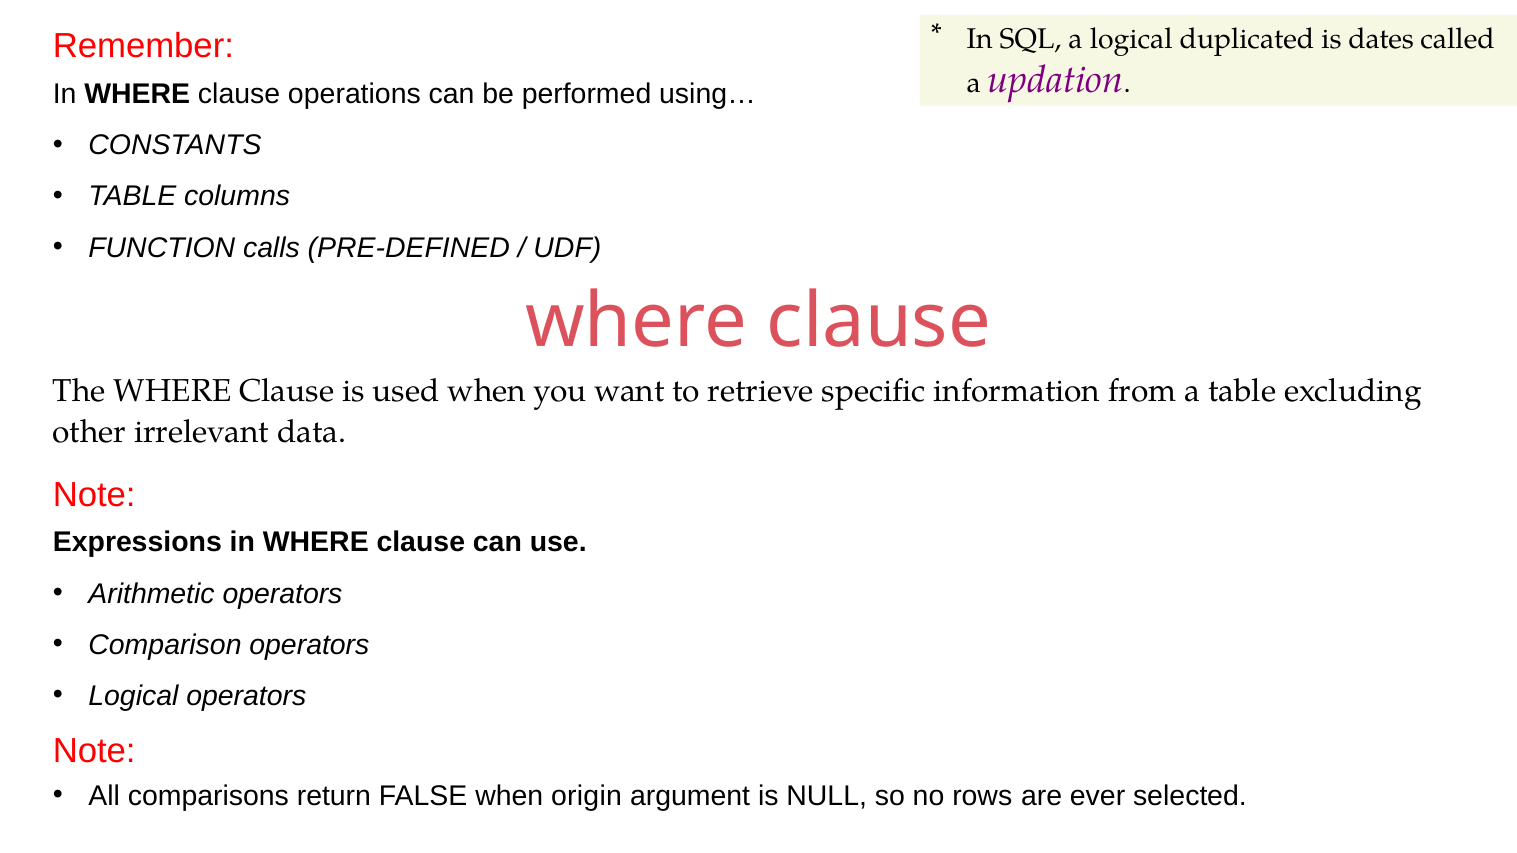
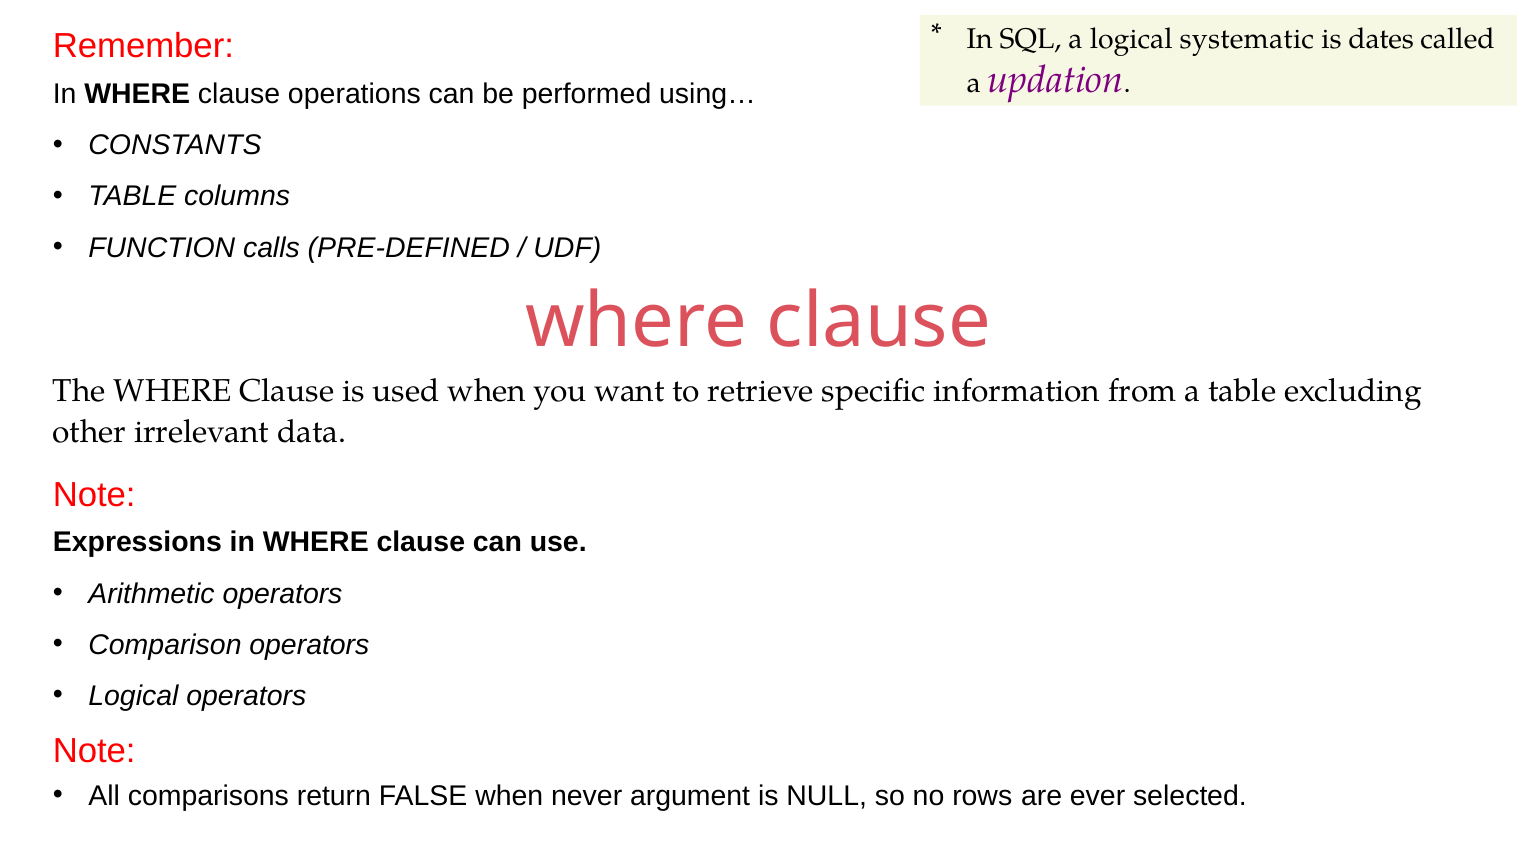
duplicated: duplicated -> systematic (1247, 40)
origin: origin -> never (587, 796)
